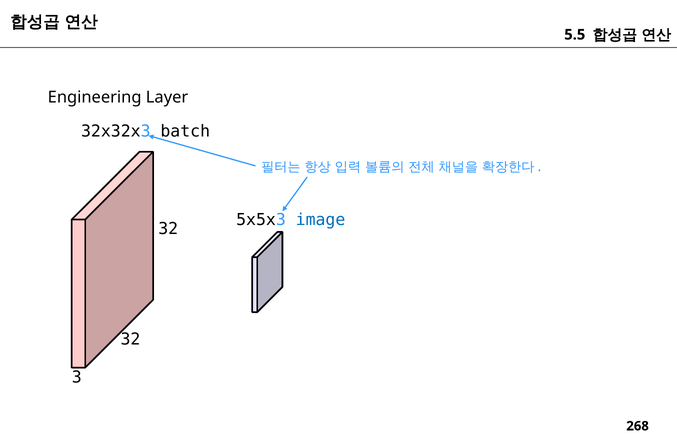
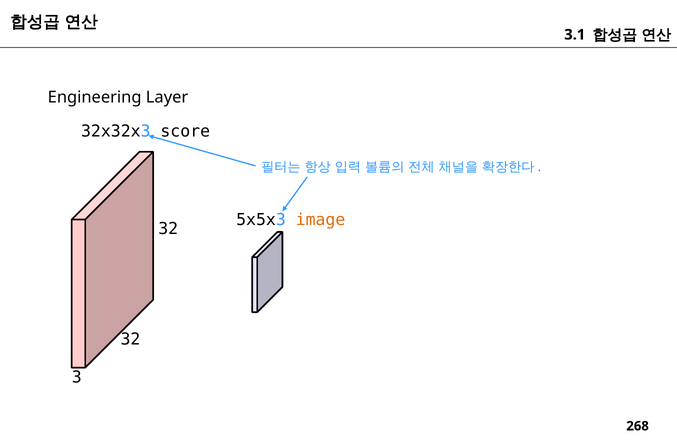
5.5: 5.5 -> 3.1 (575, 35)
batch: batch -> score (185, 132)
image colour: blue -> orange (321, 220)
